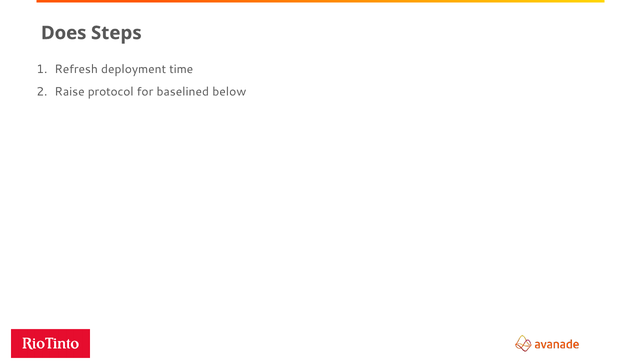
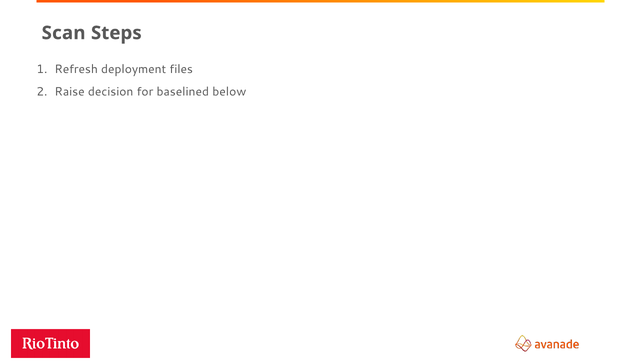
Does: Does -> Scan (64, 33)
time: time -> files (181, 69)
protocol: protocol -> decision (111, 92)
